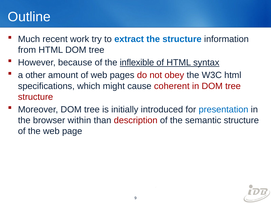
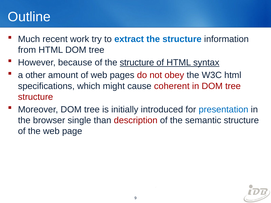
of the inflexible: inflexible -> structure (137, 63)
within: within -> single (79, 120)
